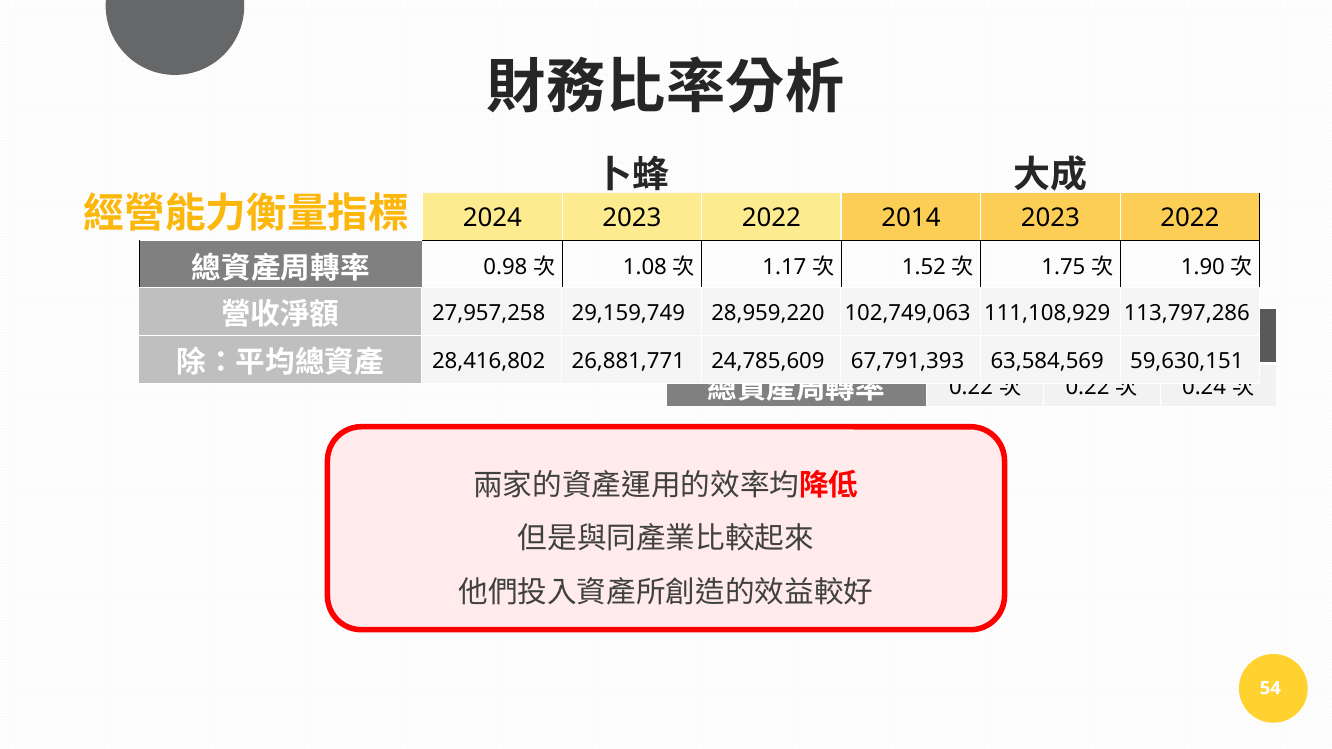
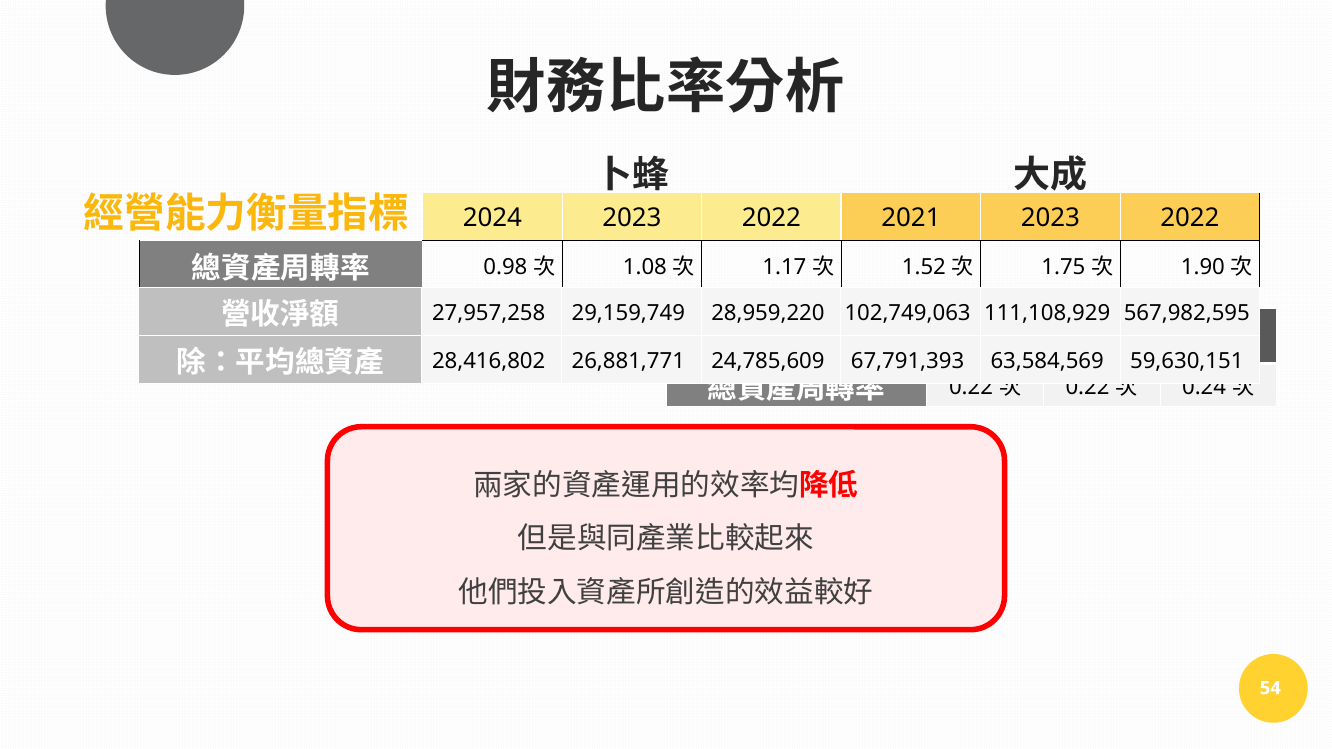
2014: 2014 -> 2021 (911, 218)
113,797,286: 113,797,286 -> 567,982,595 (1187, 313)
